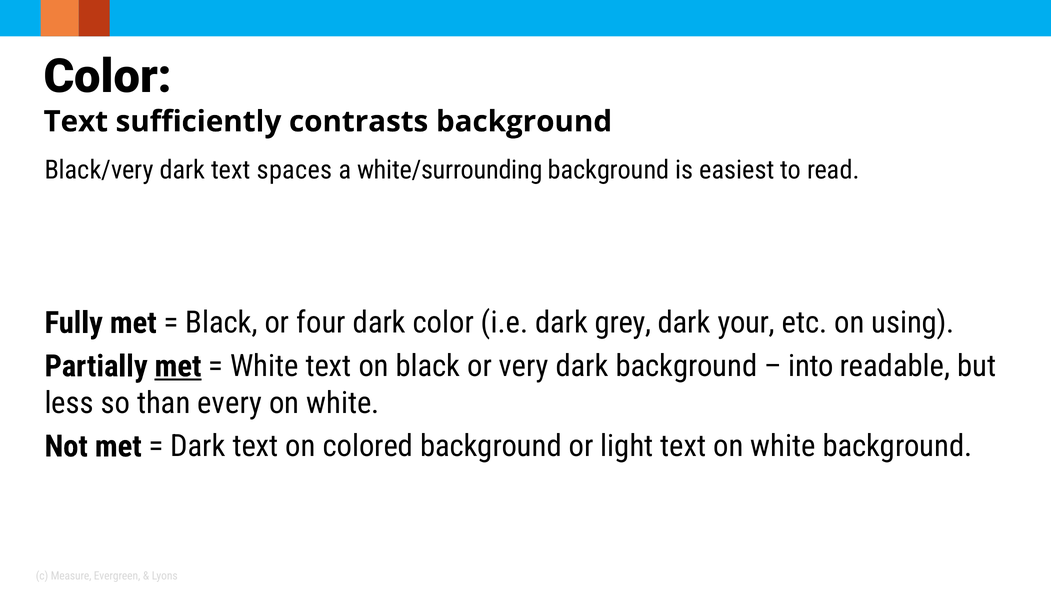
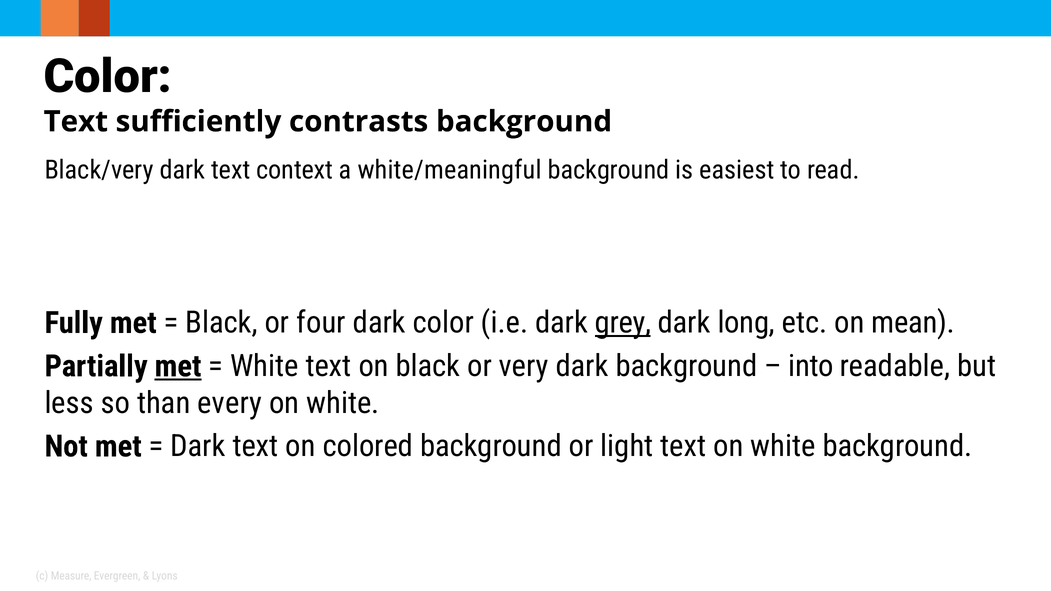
spaces: spaces -> context (295, 170)
white/surrounding: white/surrounding -> white/meaningful (450, 170)
grey underline: none -> present (623, 323)
your: your -> long (746, 323)
using: using -> mean (913, 323)
